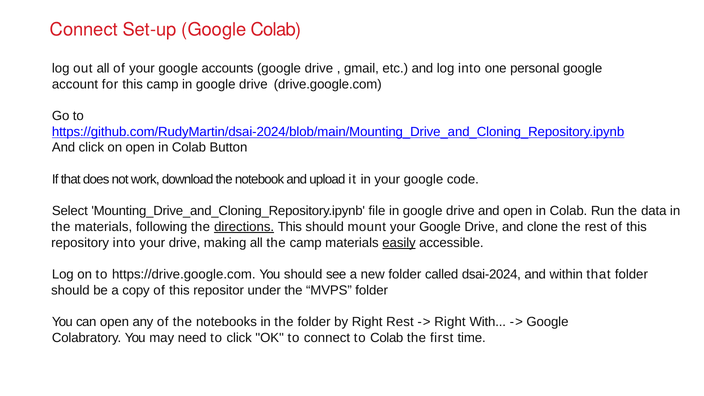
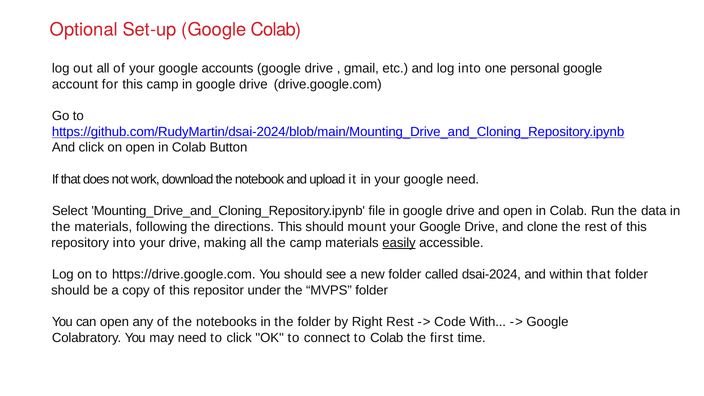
Connect: Connect -> Optional (84, 30)
google code: code -> need (463, 179)
directions underline: present -> none (244, 227)
Right: Right -> Code (450, 322)
